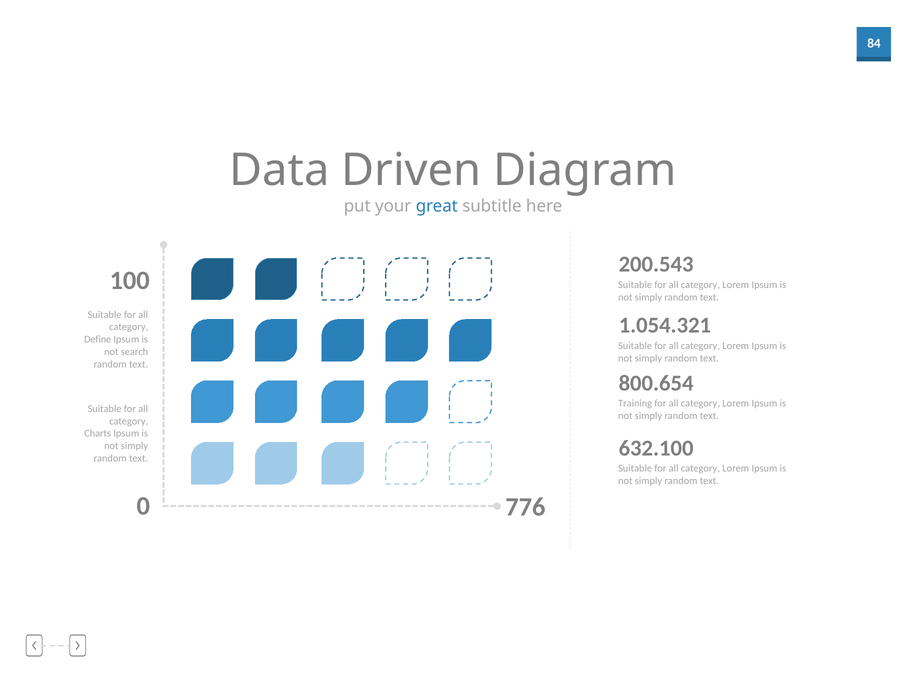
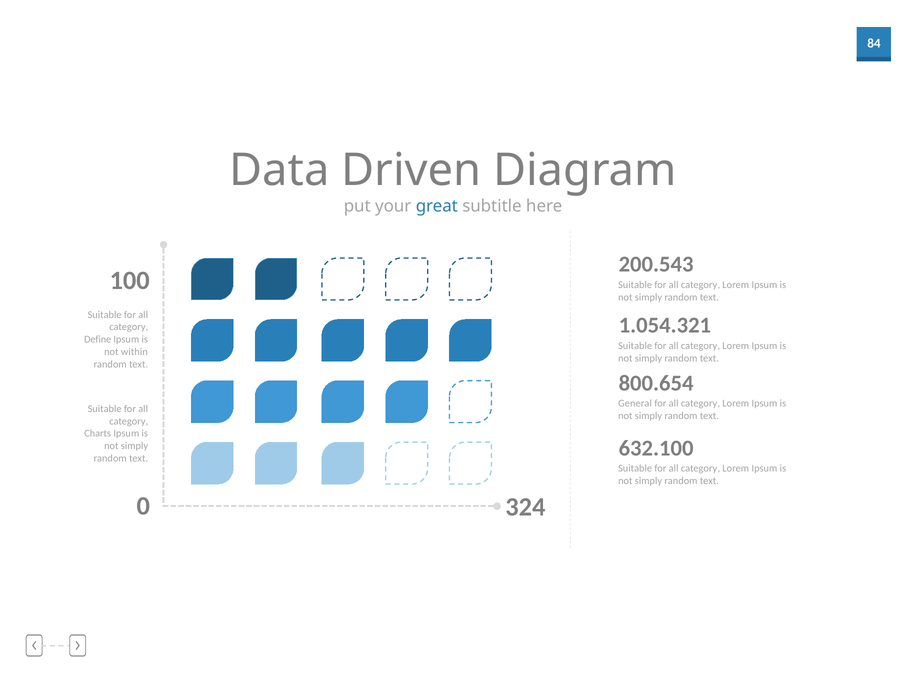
search: search -> within (134, 352)
Training: Training -> General (635, 404)
776: 776 -> 324 (525, 507)
